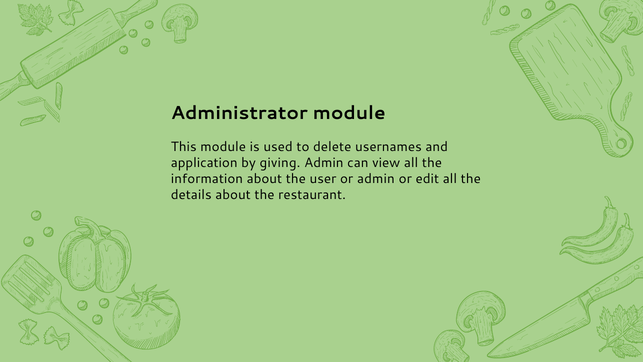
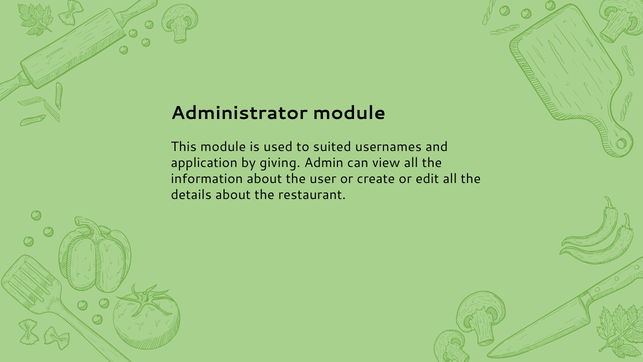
delete: delete -> suited (332, 147)
or admin: admin -> create (376, 179)
